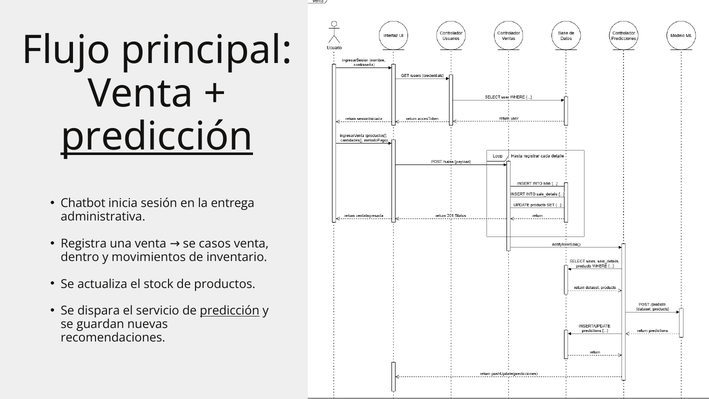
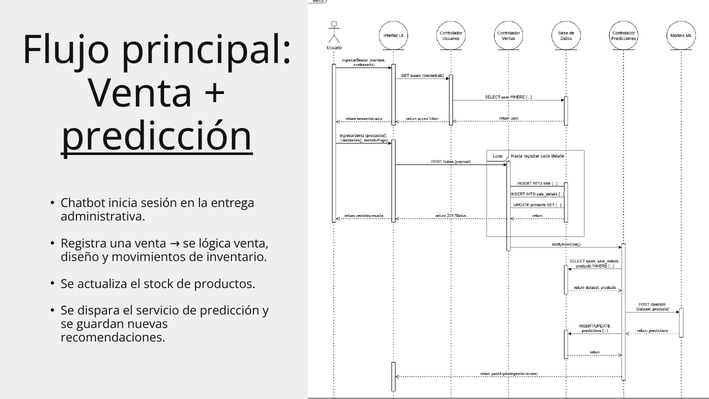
casos: casos -> lógica (215, 244)
dentro: dentro -> diseño (80, 257)
predicción underline: present -> none (230, 311)
